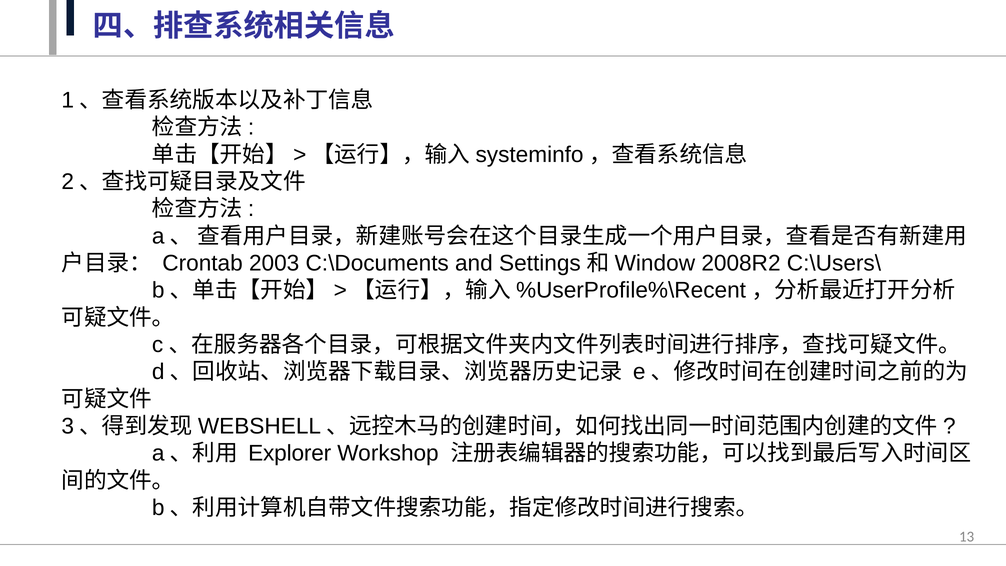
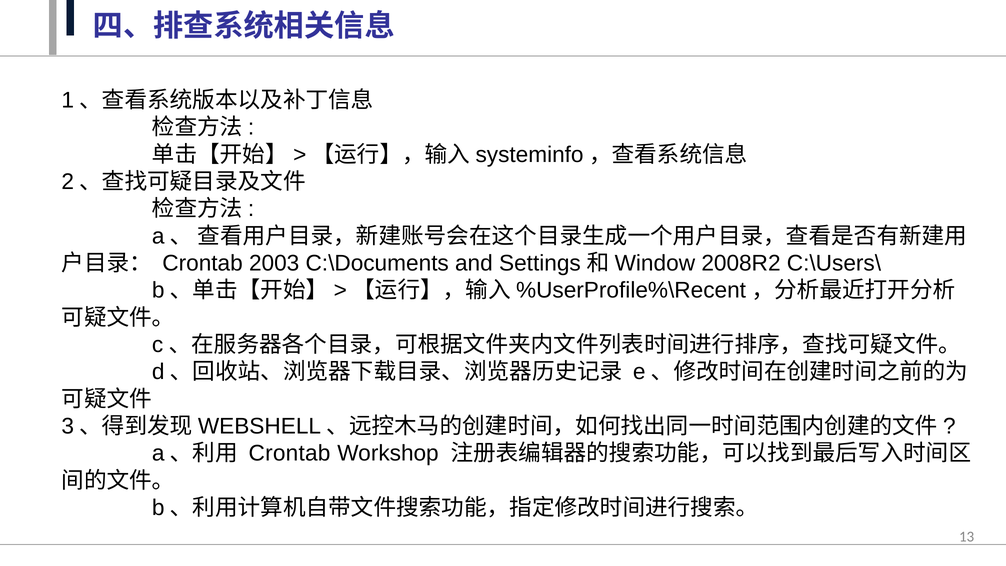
Explorer: Explorer -> Crontab (290, 453)
